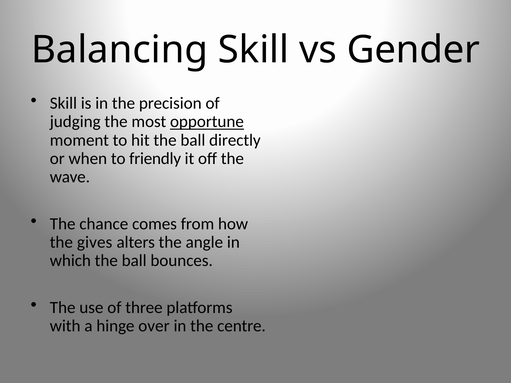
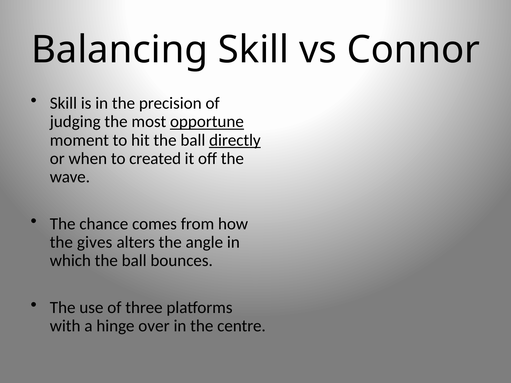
Gender: Gender -> Connor (413, 50)
directly underline: none -> present (235, 140)
friendly: friendly -> created (155, 159)
